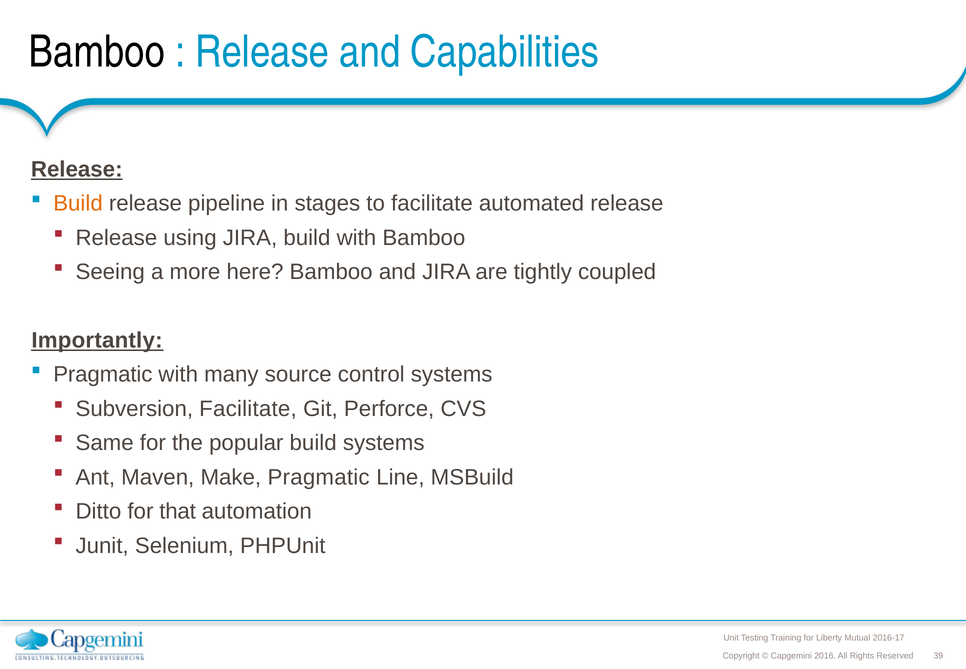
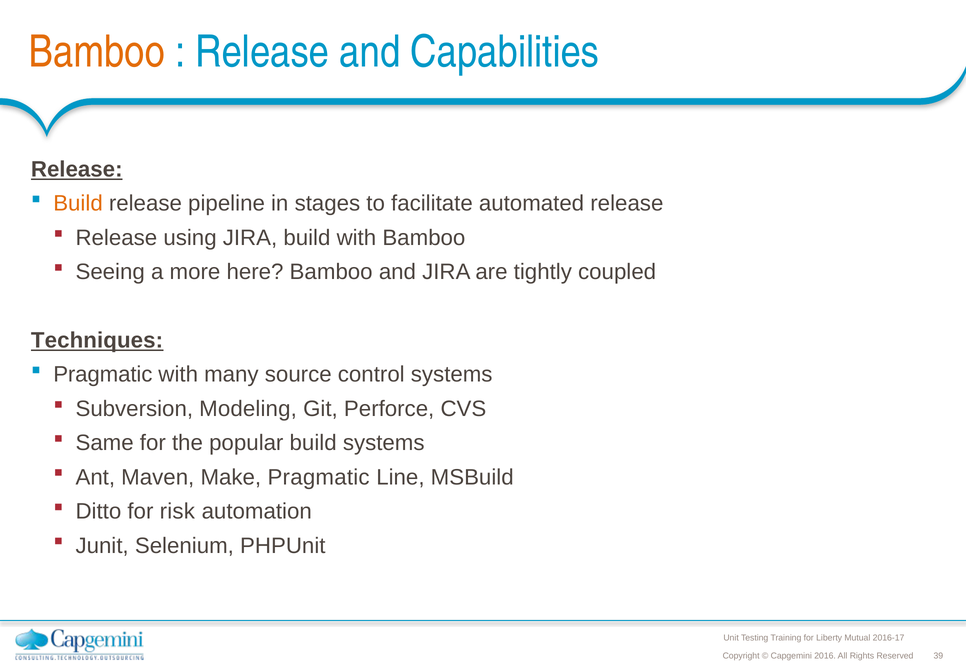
Bamboo colour: black -> orange (97, 52)
Importantly: Importantly -> Techniques (97, 340)
Subversion Facilitate: Facilitate -> Modeling (248, 409)
that: that -> risk (177, 511)
